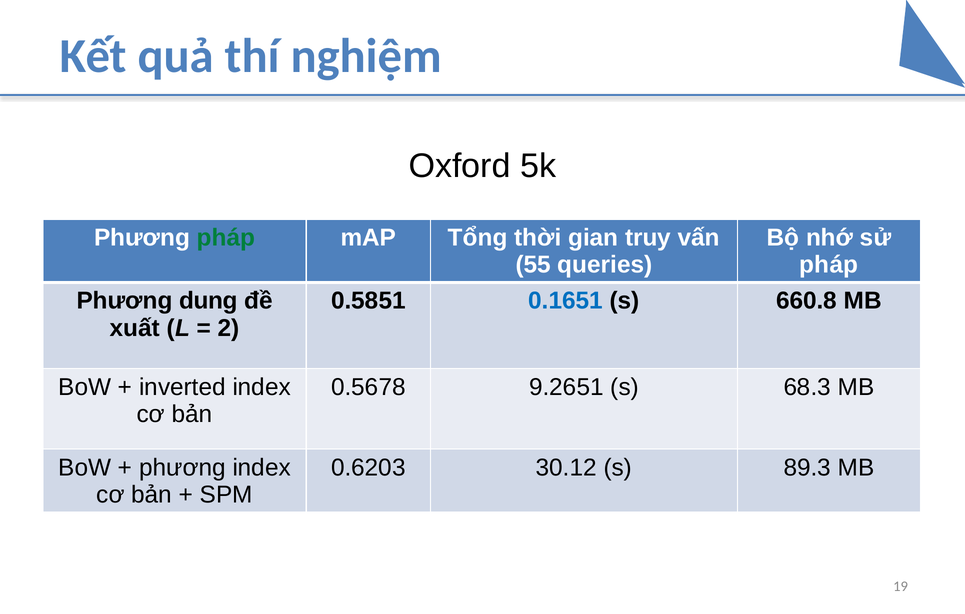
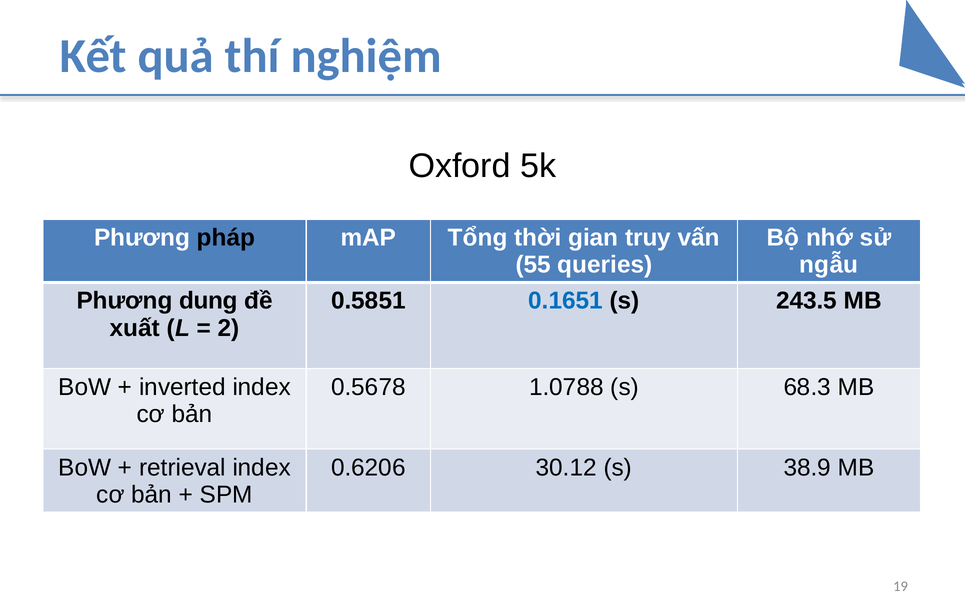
pháp colour: green -> black (226, 238)
pháp: pháp -> ngẫu (829, 265)
660.8: 660.8 -> 243.5 (807, 301)
9.2651: 9.2651 -> 1.0788 (566, 387)
phương: phương -> retrieval (182, 468)
0.6203: 0.6203 -> 0.6206 (368, 468)
89.3: 89.3 -> 38.9 (807, 468)
